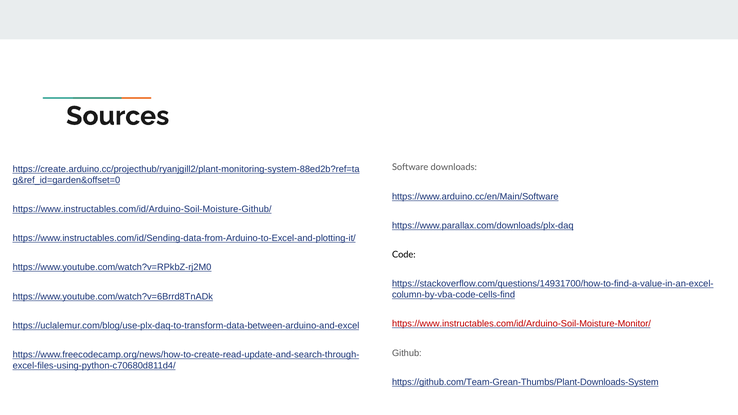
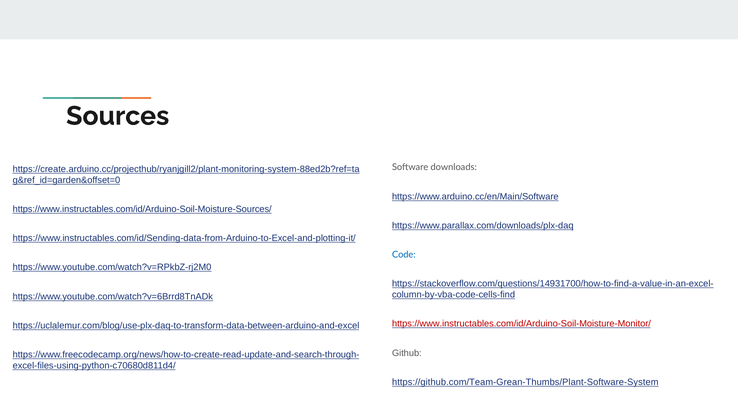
https://www.instructables.com/id/Arduino-Soil-Moisture-Github/: https://www.instructables.com/id/Arduino-Soil-Moisture-Github/ -> https://www.instructables.com/id/Arduino-Soil-Moisture-Sources/ (142, 209)
Code colour: black -> blue (404, 255)
https://github.com/Team-Grean-Thumbs/Plant-Downloads-System: https://github.com/Team-Grean-Thumbs/Plant-Downloads-System -> https://github.com/Team-Grean-Thumbs/Plant-Software-System (525, 382)
